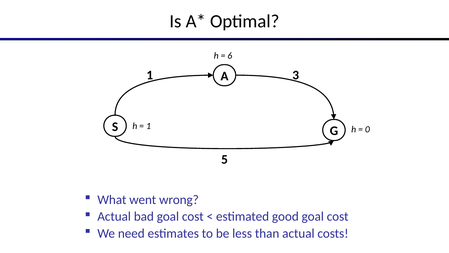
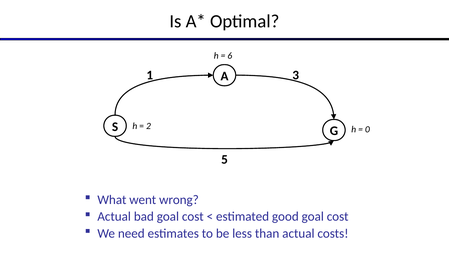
1: 1 -> 2 (148, 126)
